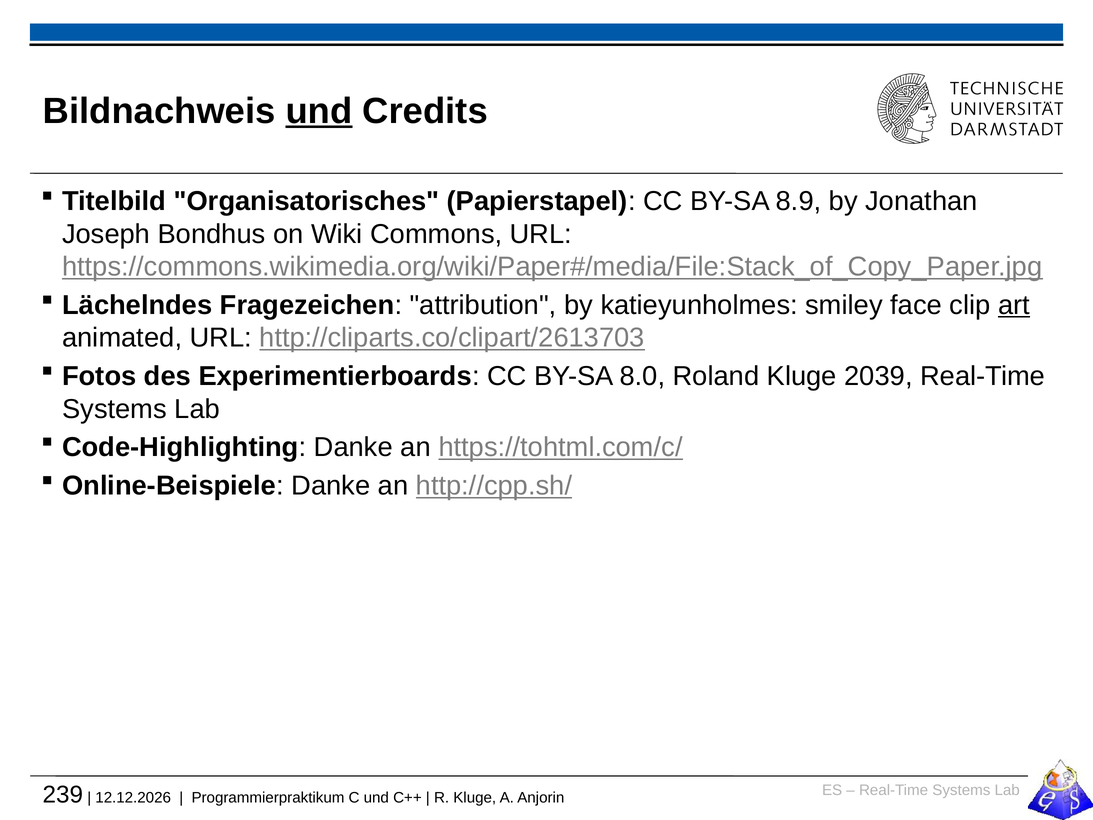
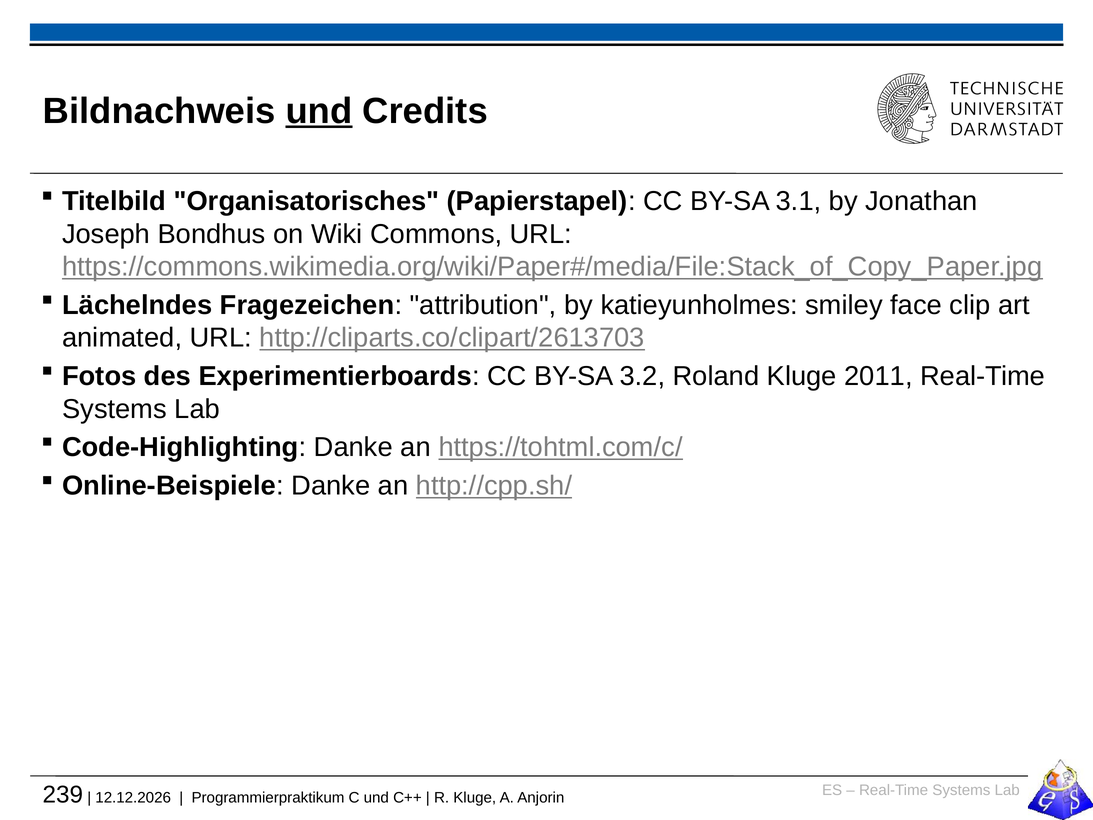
8.9: 8.9 -> 3.1 (799, 201)
art underline: present -> none (1014, 305)
8.0: 8.0 -> 3.2 (642, 376)
2039: 2039 -> 2011 (878, 376)
